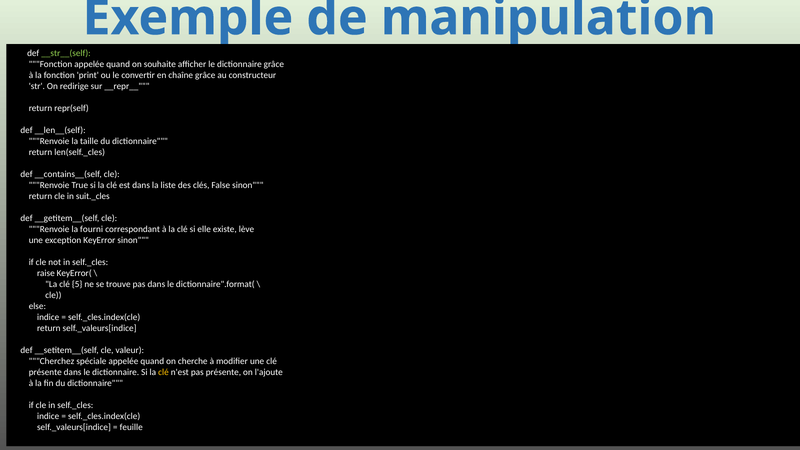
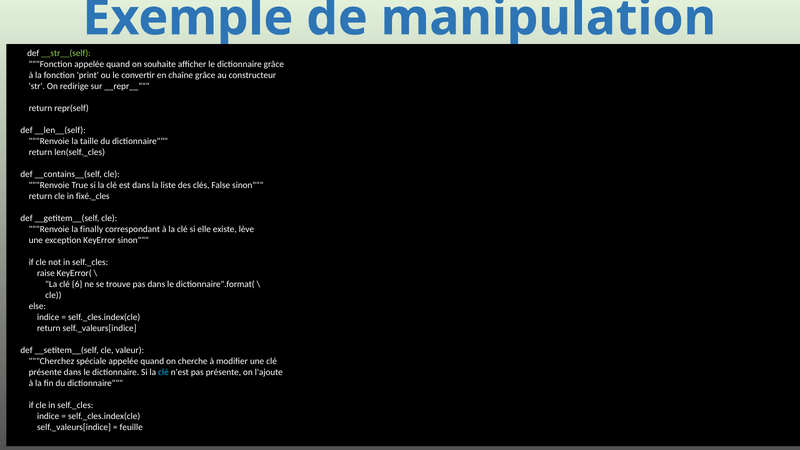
suit._cles: suit._cles -> fixé._cles (93, 196)
fourni: fourni -> finally (92, 229)
5: 5 -> 6 (77, 284)
clé colour: yellow -> light blue (163, 372)
